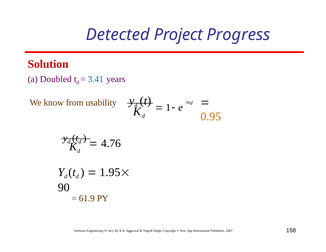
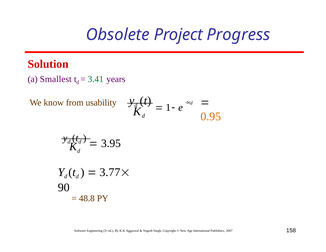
Detected: Detected -> Obsolete (118, 35)
Doubled: Doubled -> Smallest (56, 79)
3.41 colour: blue -> green (96, 79)
4.76: 4.76 -> 3.95 (111, 143)
1.95: 1.95 -> 3.77 (110, 172)
61.9: 61.9 -> 48.8 (87, 198)
